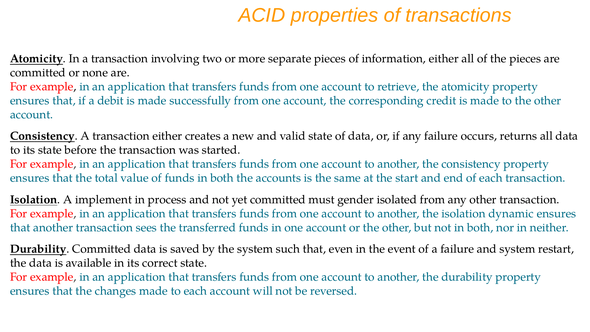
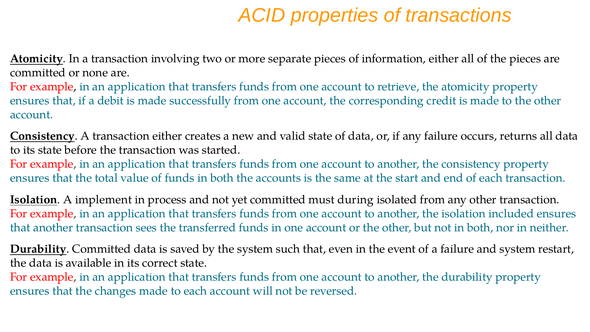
gender: gender -> during (356, 199)
dynamic: dynamic -> included (511, 213)
